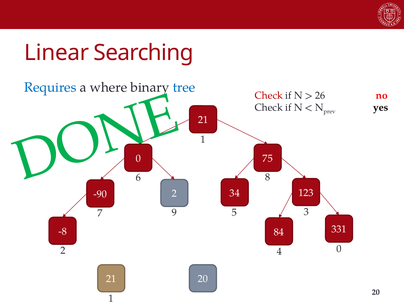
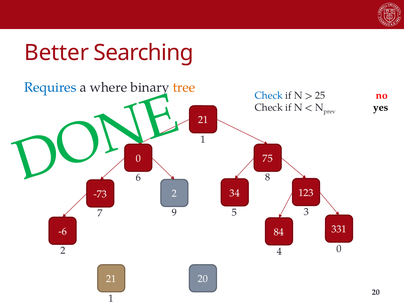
Linear: Linear -> Better (57, 53)
tree colour: blue -> orange (184, 87)
Check colour: red -> blue (269, 95)
26: 26 -> 25 (320, 95)
-90: -90 -> -73 (100, 194)
-8: -8 -> -6 (63, 231)
